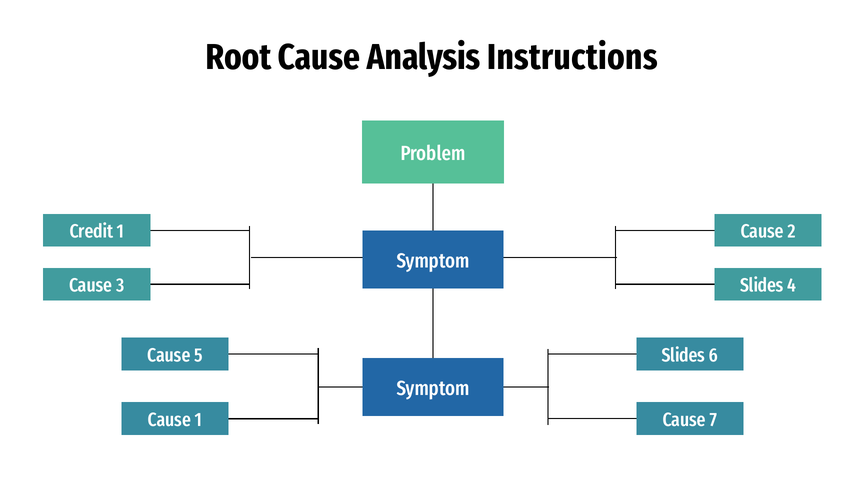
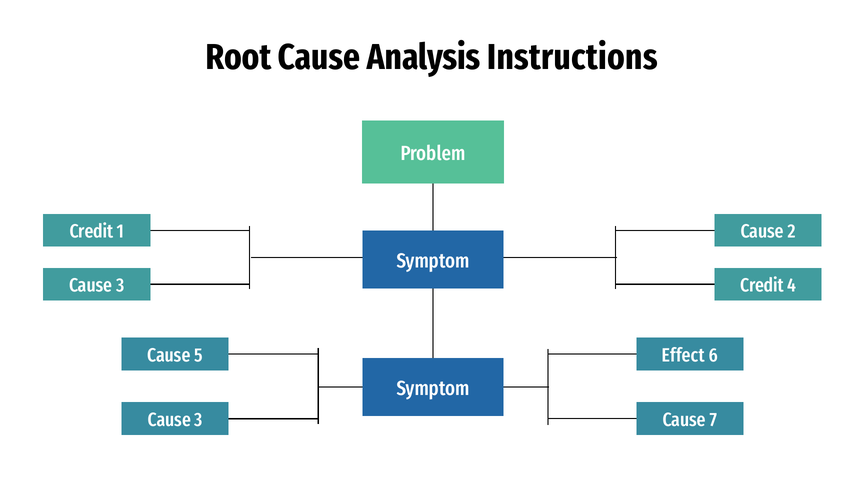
Slides: Slides -> Credit (762, 285)
Slides: Slides -> Effect (683, 355)
1: 1 -> 3 (199, 419)
